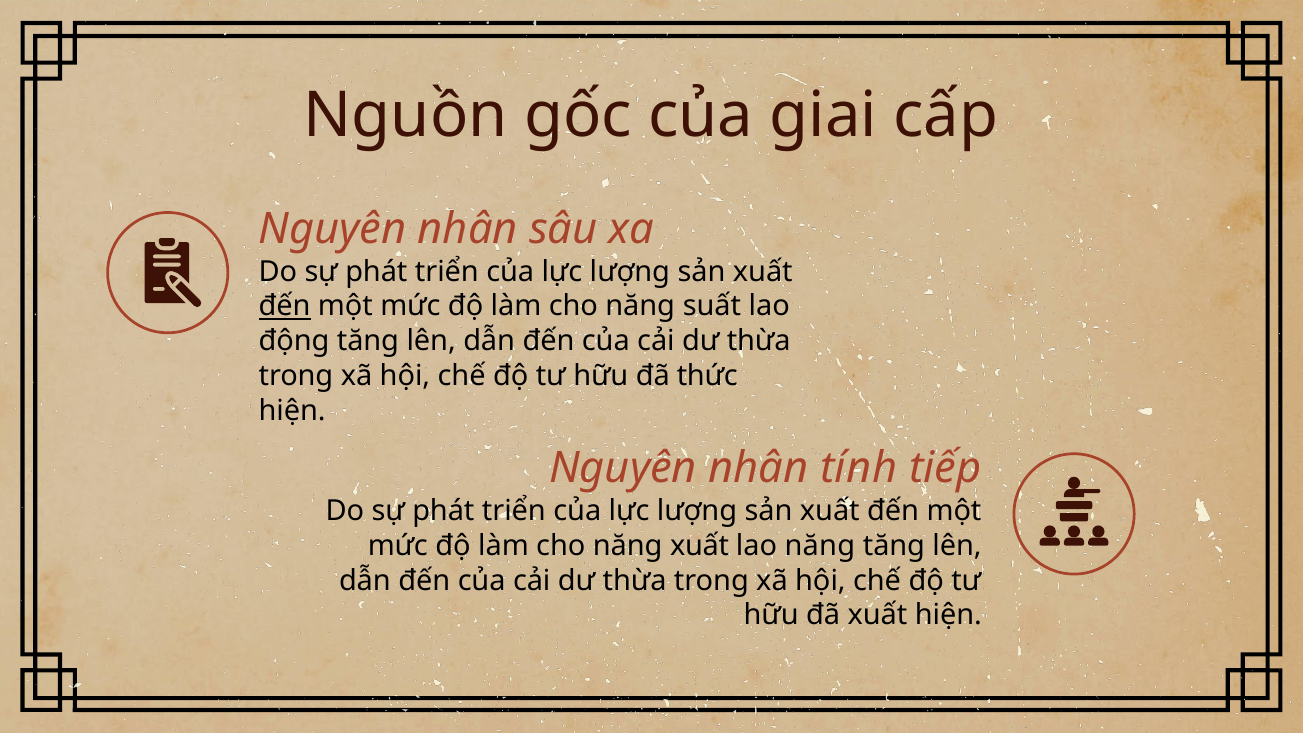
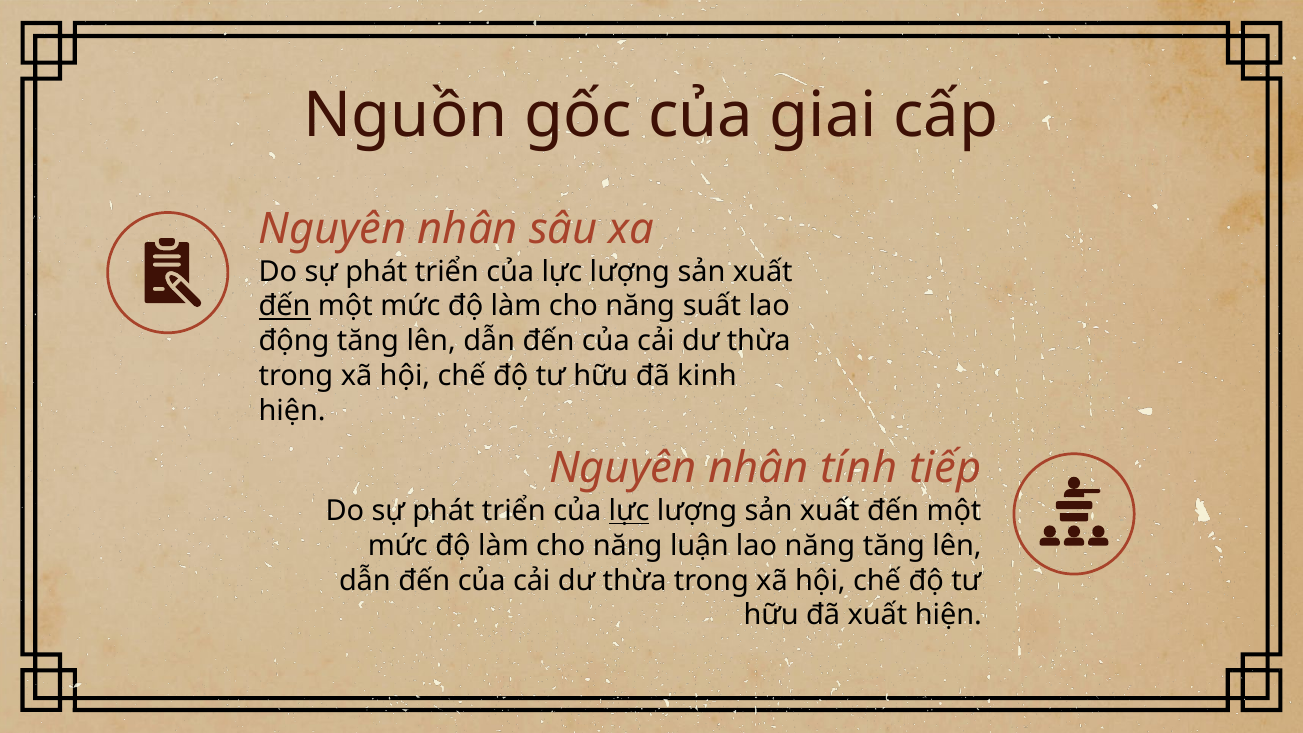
thức: thức -> kinh (707, 376)
lực underline: none -> present (629, 511)
năng xuất: xuất -> luận (699, 546)
